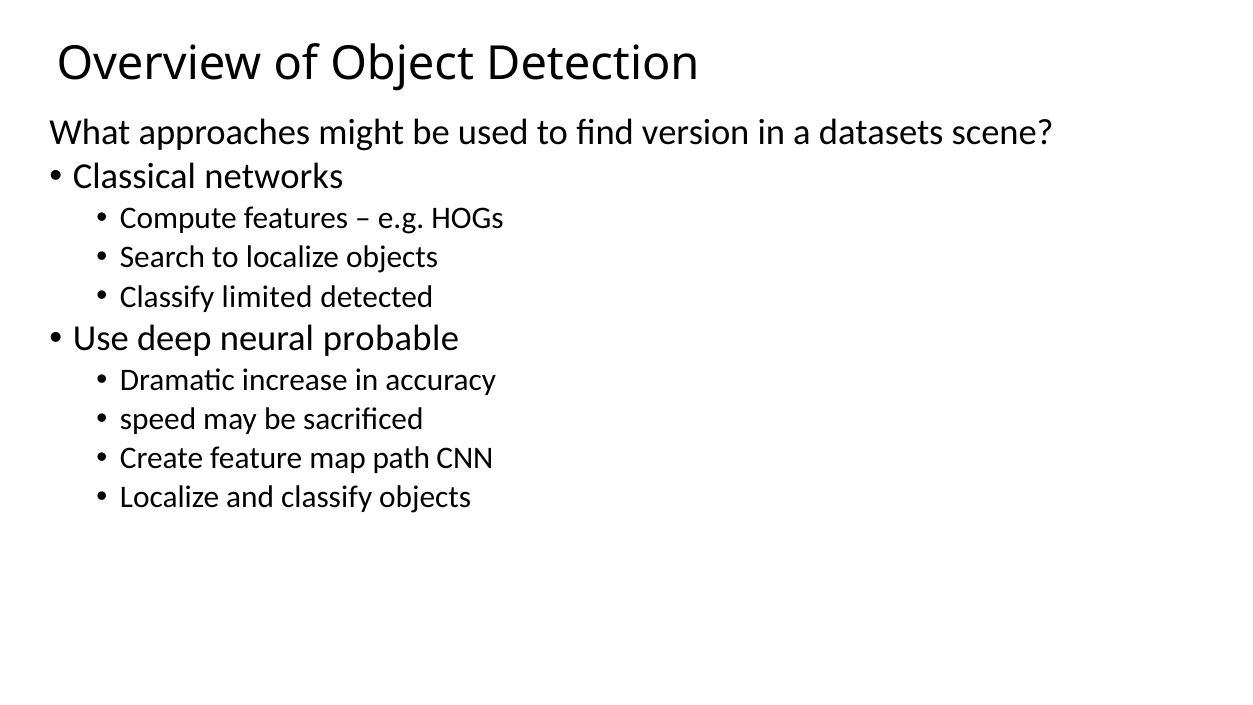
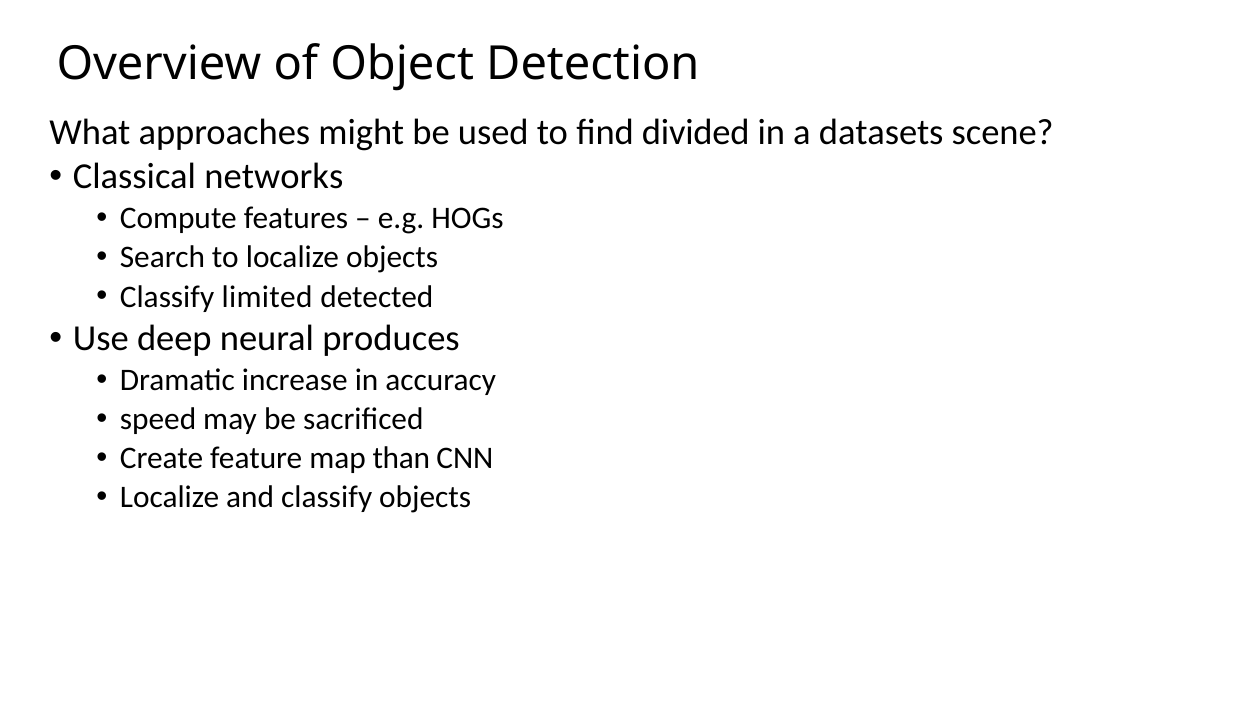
version: version -> divided (696, 132)
probable: probable -> produces (391, 338)
path: path -> than (401, 458)
